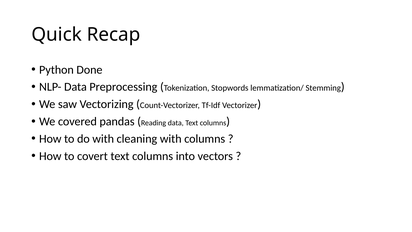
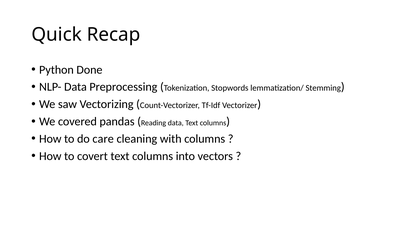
do with: with -> care (103, 139)
